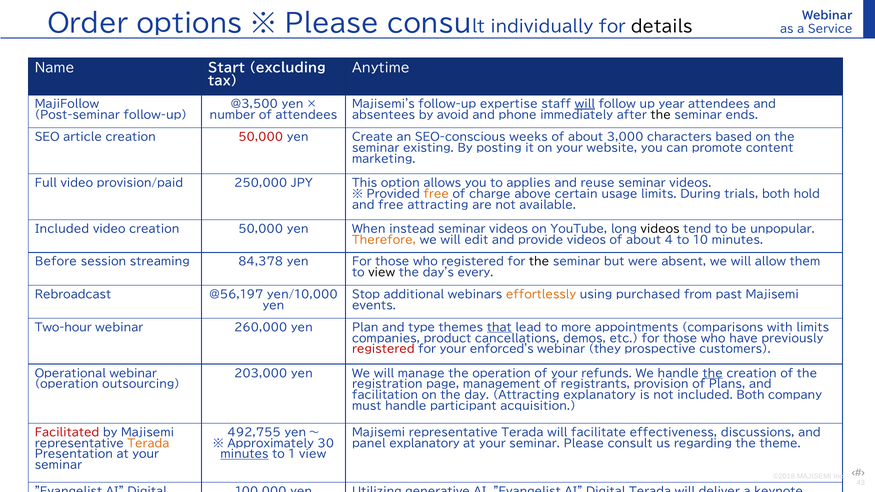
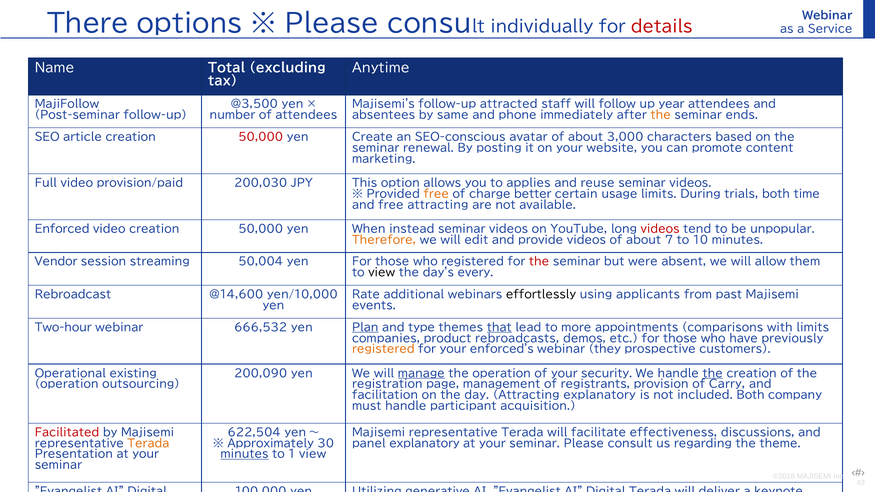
Order: Order -> There (88, 24)
details colour: black -> red (662, 27)
Start: Start -> Total (227, 68)
expertise: expertise -> attracted (509, 104)
will underline: present -> none (585, 104)
avoid: avoid -> same (453, 115)
the colour: black -> orange (661, 115)
SEO-conscious weeks: weeks -> avatar (529, 137)
existing: existing -> renewal (429, 148)
250,000: 250,000 -> 200,030 (261, 183)
above: above -> better (533, 194)
both hold: hold -> time (807, 194)
Included: Included -> Enforced (62, 229)
videos colour: black -> red (660, 229)
4: 4 -> 7 (669, 240)
Before: Before -> Vendor (56, 262)
84,378: 84,378 -> 50,004 (261, 262)
the colour: black -> red (539, 262)
@56,197: @56,197 -> @14,600 (236, 295)
Stop: Stop -> Rate (366, 295)
effortlessly colour: orange -> black (541, 295)
purchased: purchased -> applicants (648, 295)
260,000: 260,000 -> 666,532 (261, 328)
Plan underline: none -> present (365, 328)
cancellations: cancellations -> rebroadcasts (517, 339)
registered colour: red -> orange (383, 349)
Operational webinar: webinar -> existing (133, 374)
203,000: 203,000 -> 200,090 (261, 374)
manage underline: none -> present (421, 374)
refunds: refunds -> security (607, 374)
Plans: Plans -> Carry (727, 385)
492,755: 492,755 -> 622,504 (254, 433)
